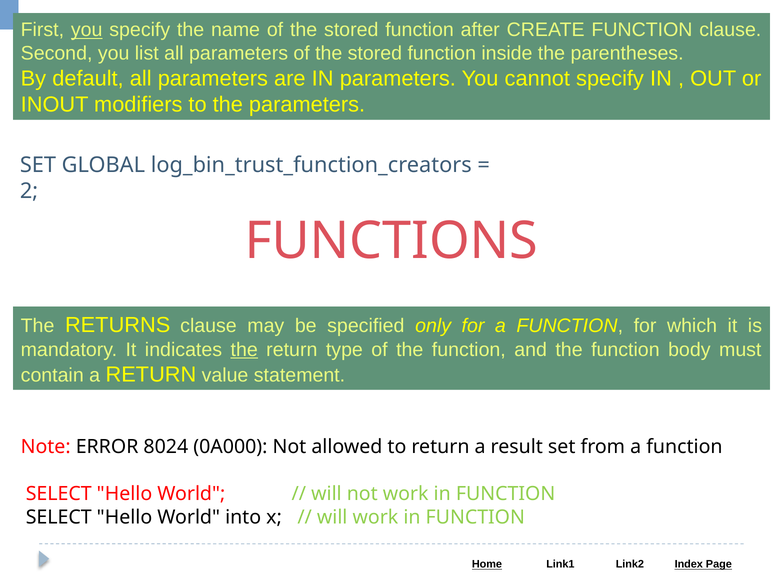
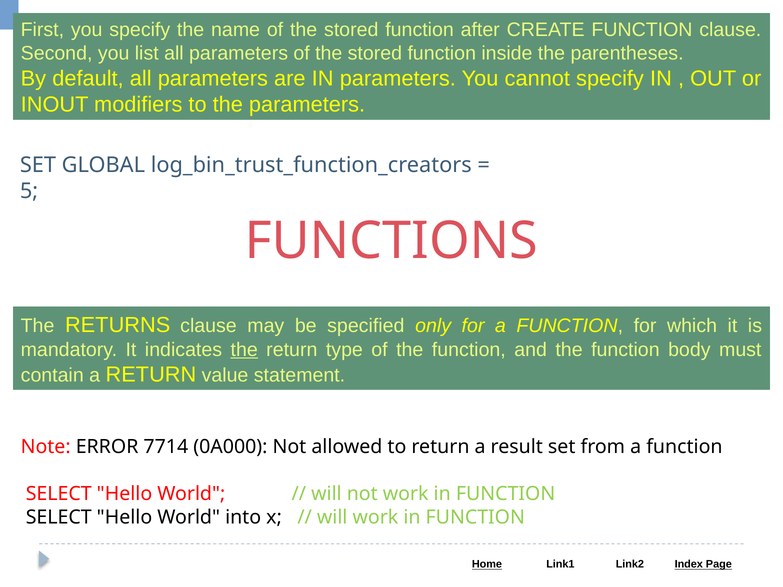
you underline: present -> none (87, 30)
2: 2 -> 5 (29, 191)
8024: 8024 -> 7714 (166, 447)
